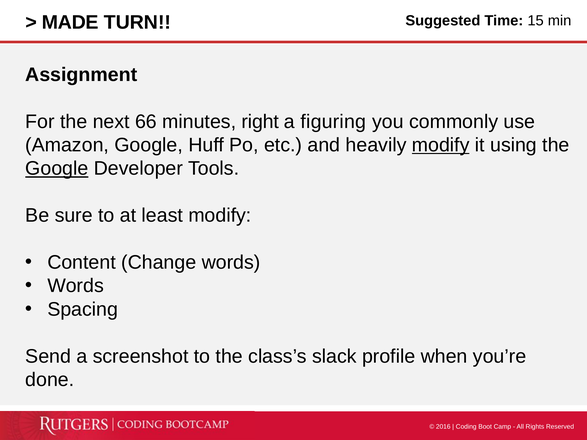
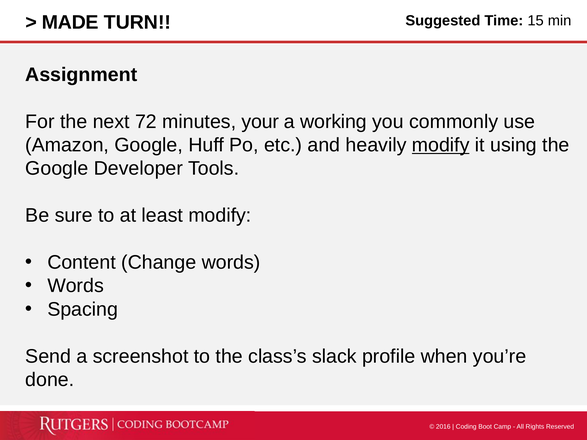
66: 66 -> 72 (146, 122)
right: right -> your (260, 122)
figuring: figuring -> working (334, 122)
Google underline: present -> none (57, 169)
